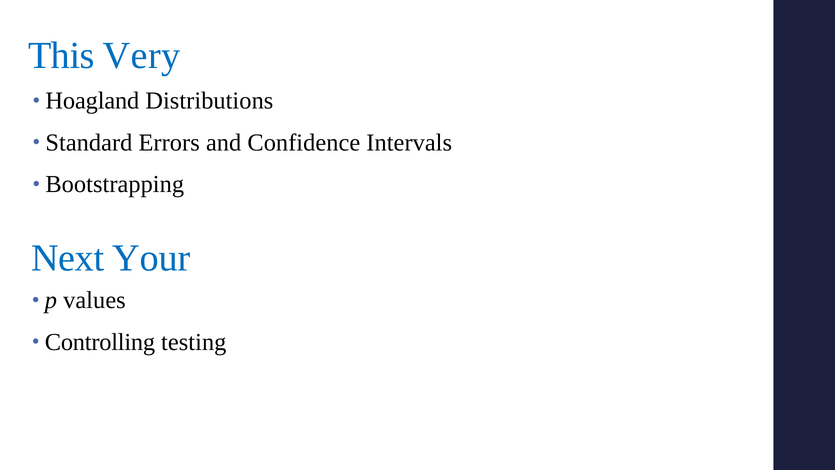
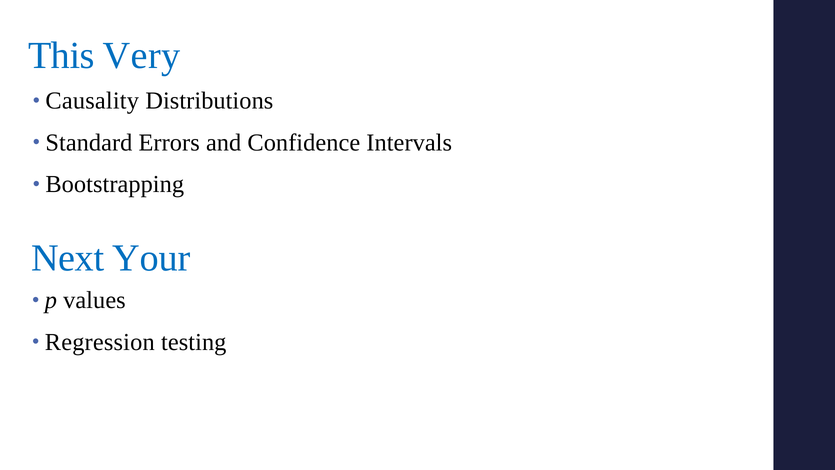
Hoagland: Hoagland -> Causality (92, 101)
Controlling: Controlling -> Regression (100, 342)
